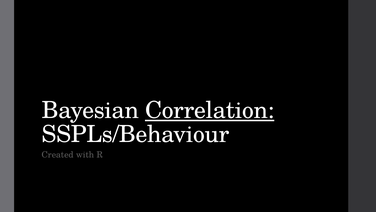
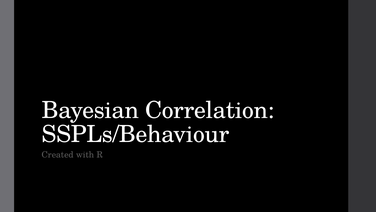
Correlation underline: present -> none (210, 110)
